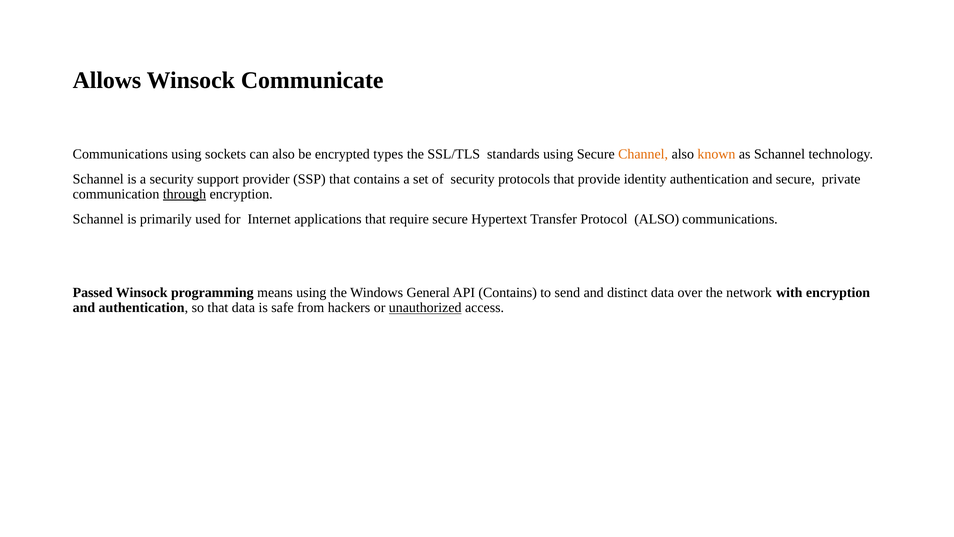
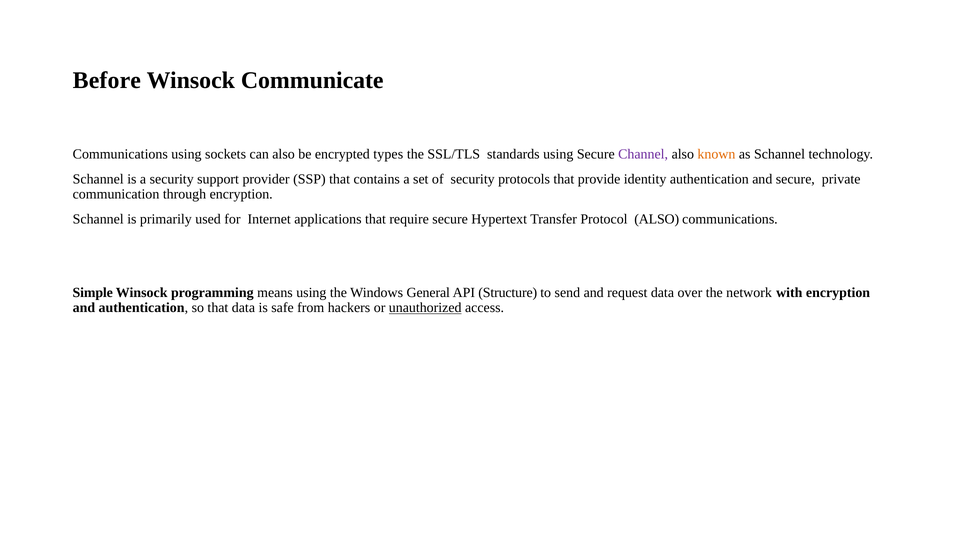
Allows: Allows -> Before (107, 80)
Channel colour: orange -> purple (643, 154)
through underline: present -> none (185, 194)
Passed: Passed -> Simple (93, 292)
API Contains: Contains -> Structure (508, 292)
distinct: distinct -> request (627, 292)
